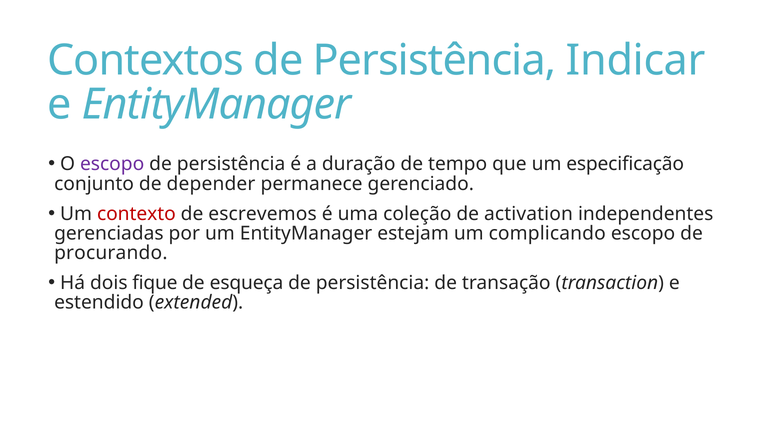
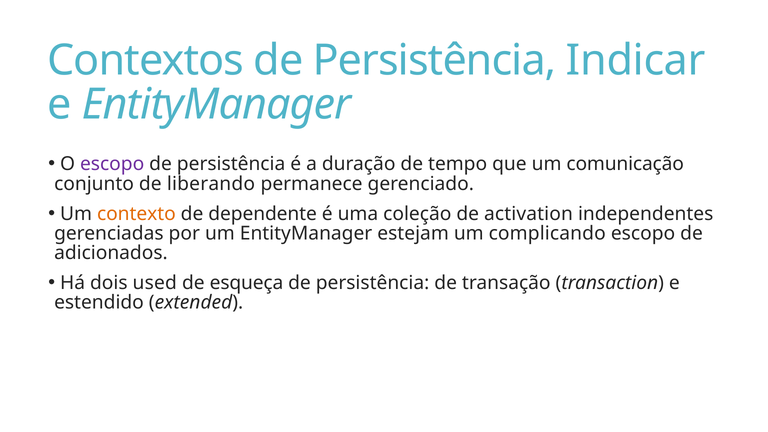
especificação: especificação -> comunicação (625, 164)
depender: depender -> liberando (211, 184)
contexto colour: red -> orange (136, 214)
escrevemos: escrevemos -> dependente (263, 214)
procurando: procurando -> adicionados (111, 253)
fique: fique -> used (155, 283)
